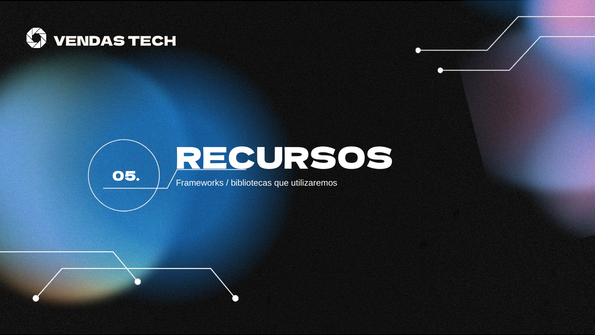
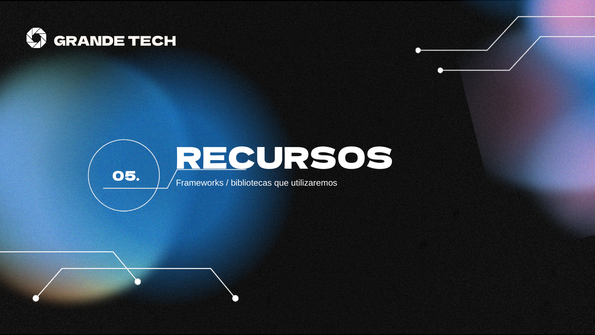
VENDAS: VENDAS -> GRANDE (89, 41)
